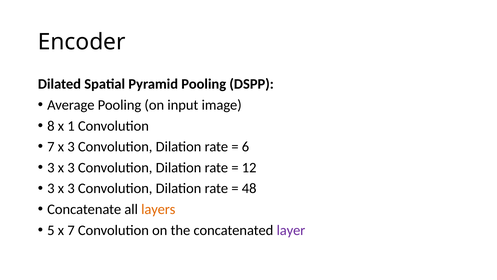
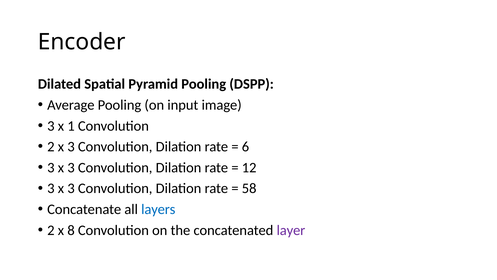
8: 8 -> 3 (51, 126)
7: 7 -> 2 (51, 147)
48: 48 -> 58 (249, 188)
layers colour: orange -> blue (158, 209)
5: 5 -> 2 (51, 230)
x 7: 7 -> 8 (71, 230)
